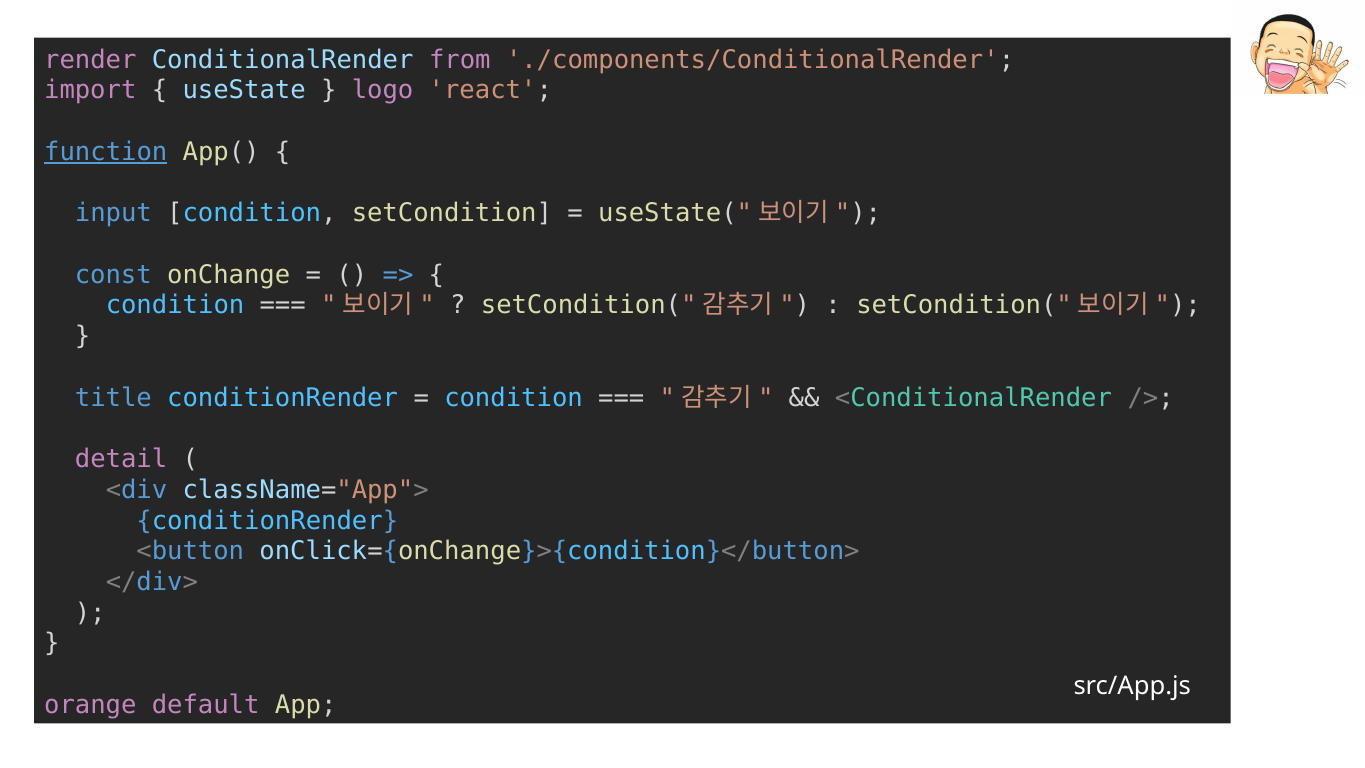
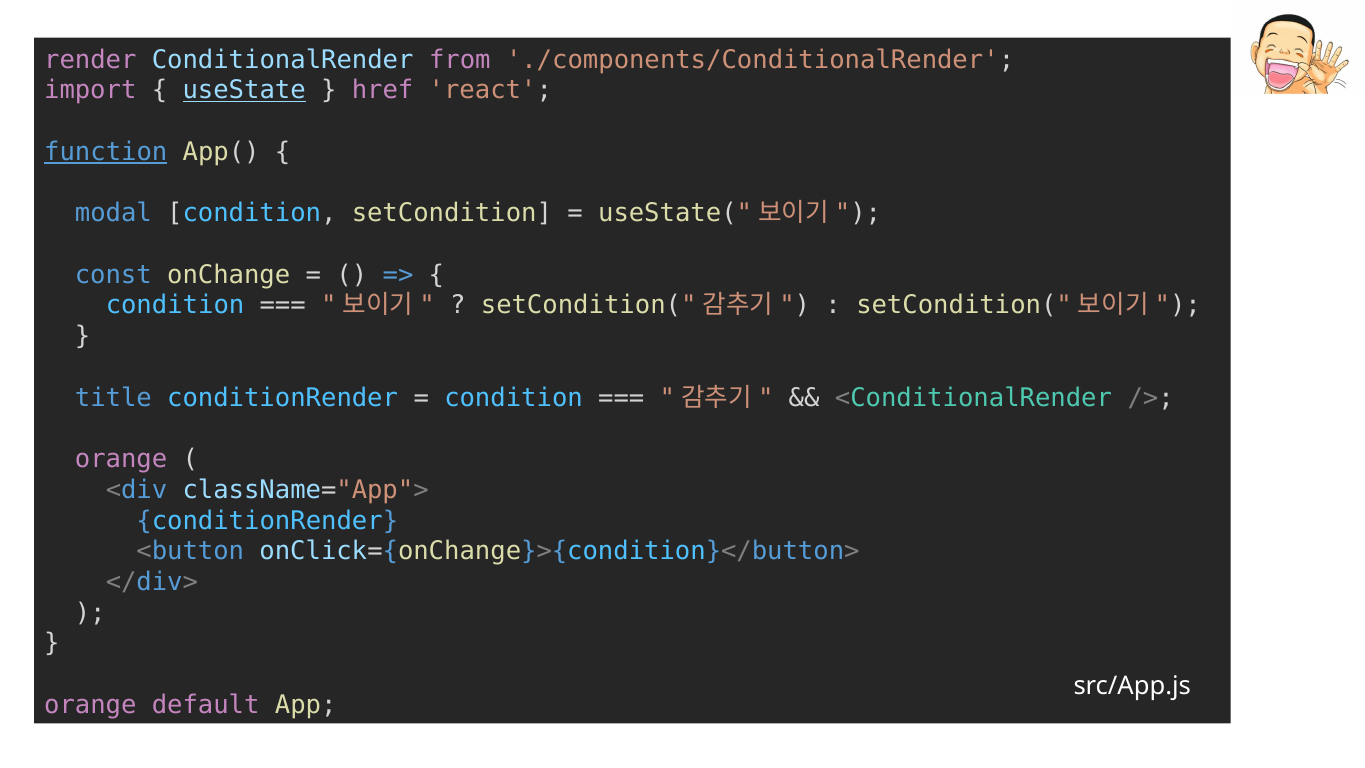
useState underline: none -> present (244, 90)
logo: logo -> href (383, 90)
input: input -> modal (113, 213)
detail: detail -> orange (121, 459)
